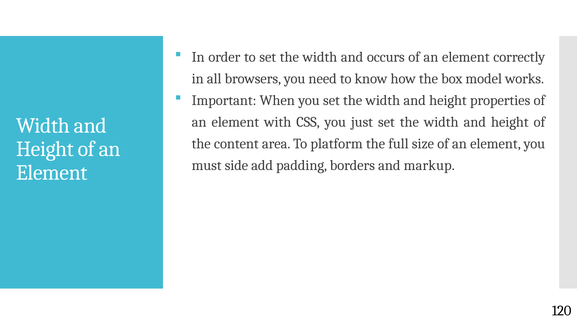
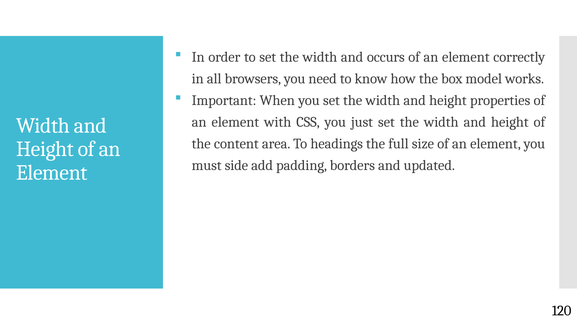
platform: platform -> headings (337, 144)
markup: markup -> updated (429, 165)
